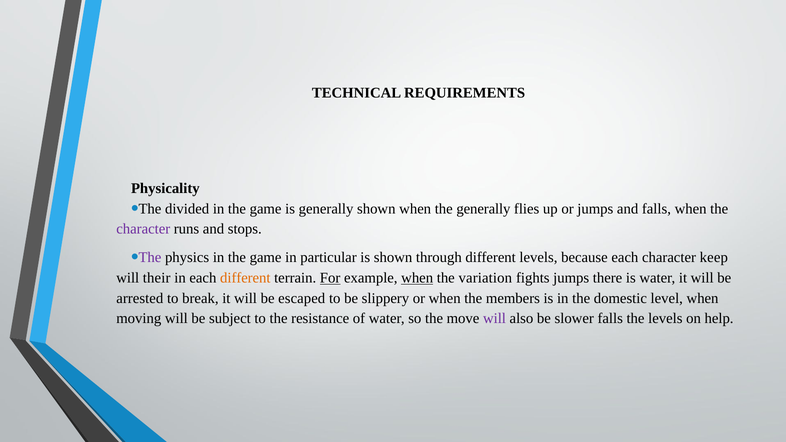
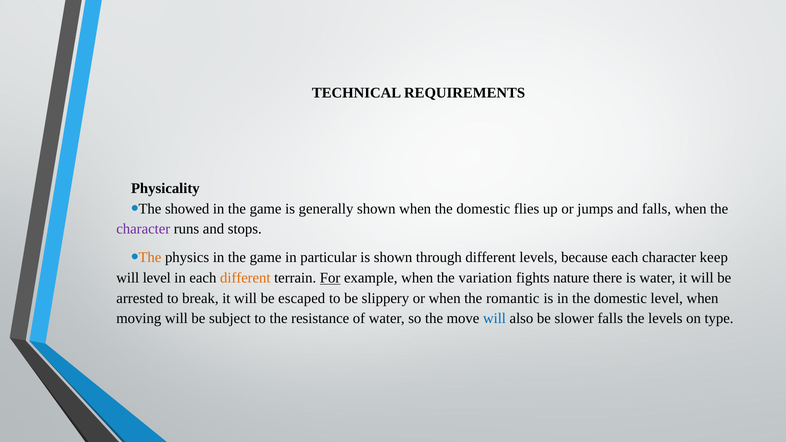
divided: divided -> showed (187, 209)
when the generally: generally -> domestic (483, 209)
The colour: purple -> orange (150, 258)
will their: their -> level (157, 278)
when underline: present -> none (417, 278)
fights jumps: jumps -> nature (571, 278)
members: members -> romantic (513, 298)
will colour: purple -> blue (494, 319)
help: help -> type (719, 319)
